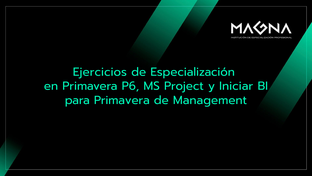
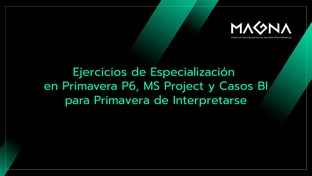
Iniciar: Iniciar -> Casos (236, 86)
Management: Management -> Interpretarse (210, 100)
